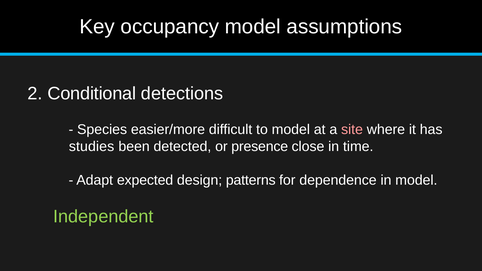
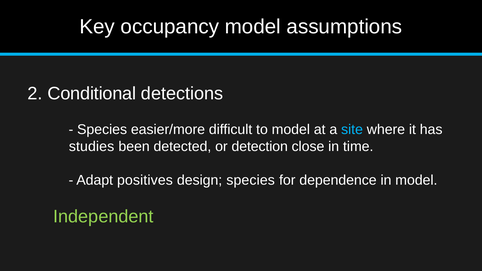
site colour: pink -> light blue (352, 130)
presence: presence -> detection (260, 147)
Adapt expected: expected -> positives (145, 180)
design patterns: patterns -> species (251, 180)
